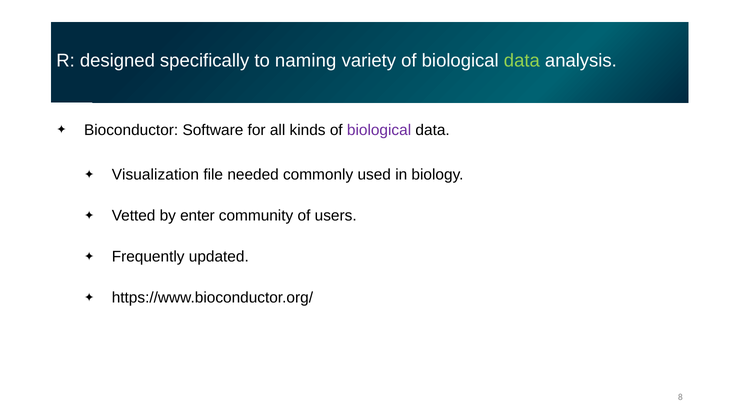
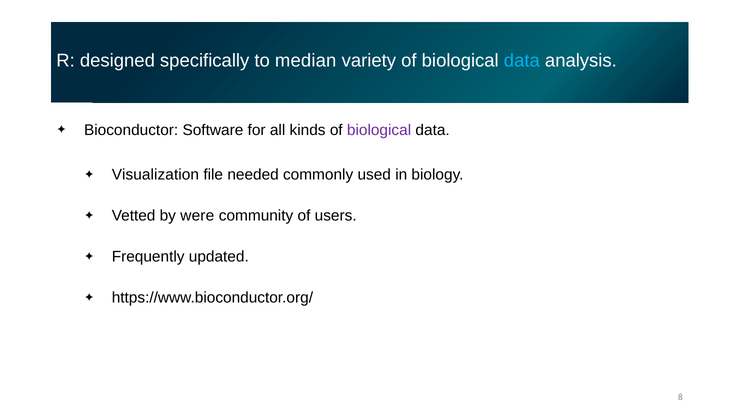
naming: naming -> median (306, 61)
data colour: light green -> light blue (522, 61)
enter: enter -> were (197, 216)
